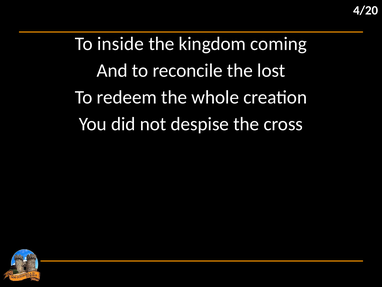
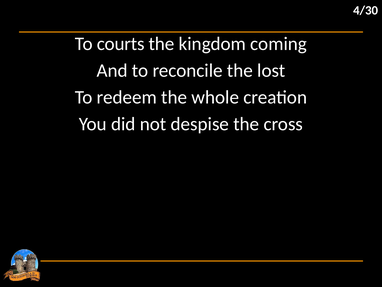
4/20: 4/20 -> 4/30 (366, 10)
inside: inside -> courts (121, 44)
